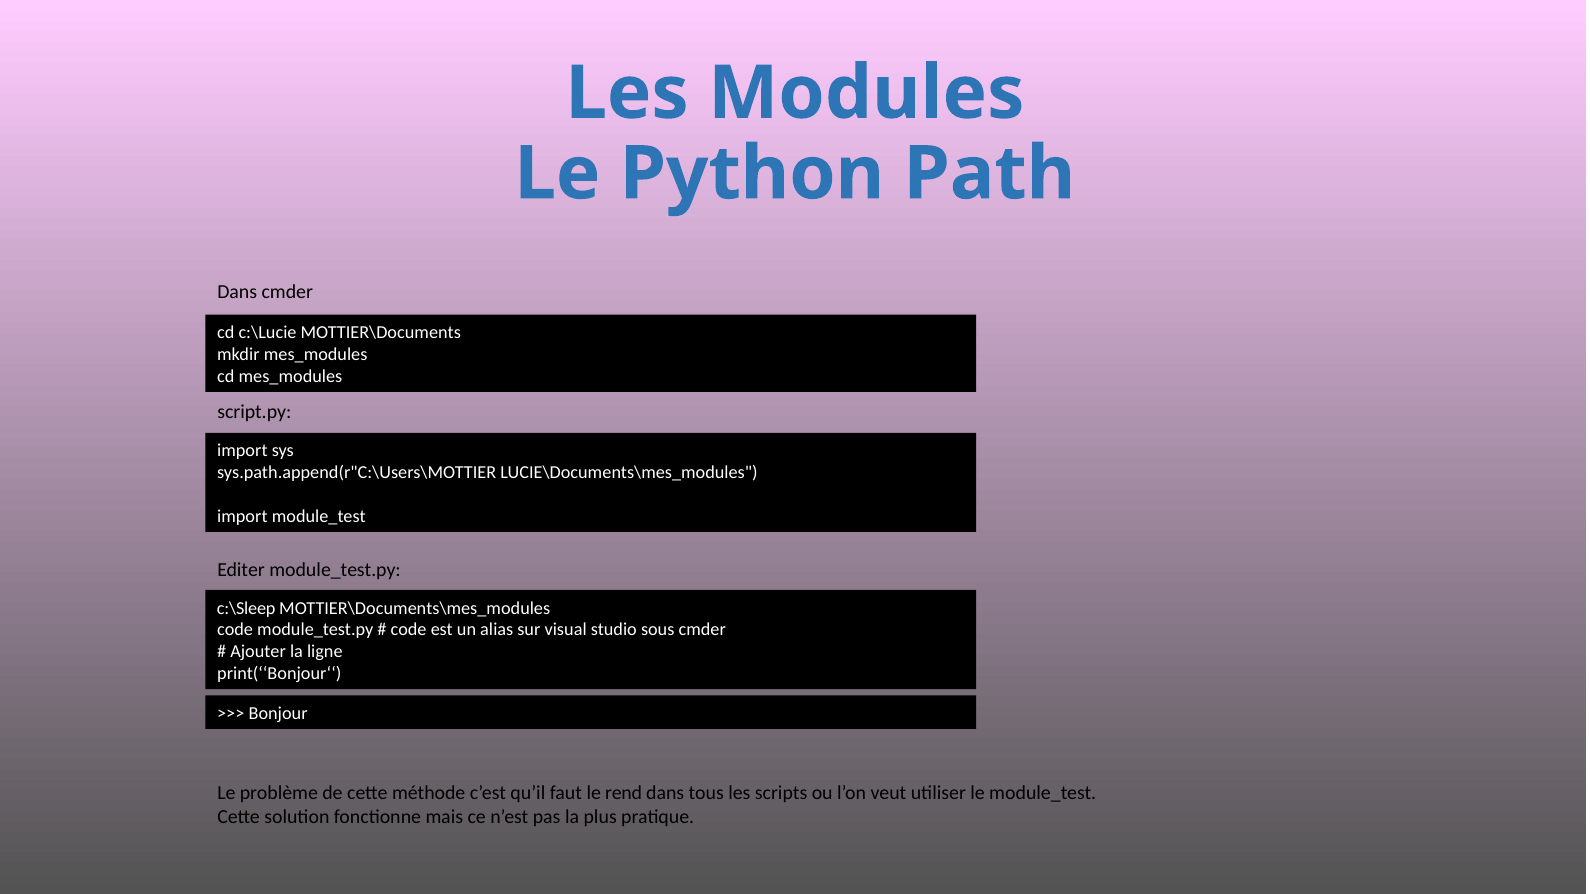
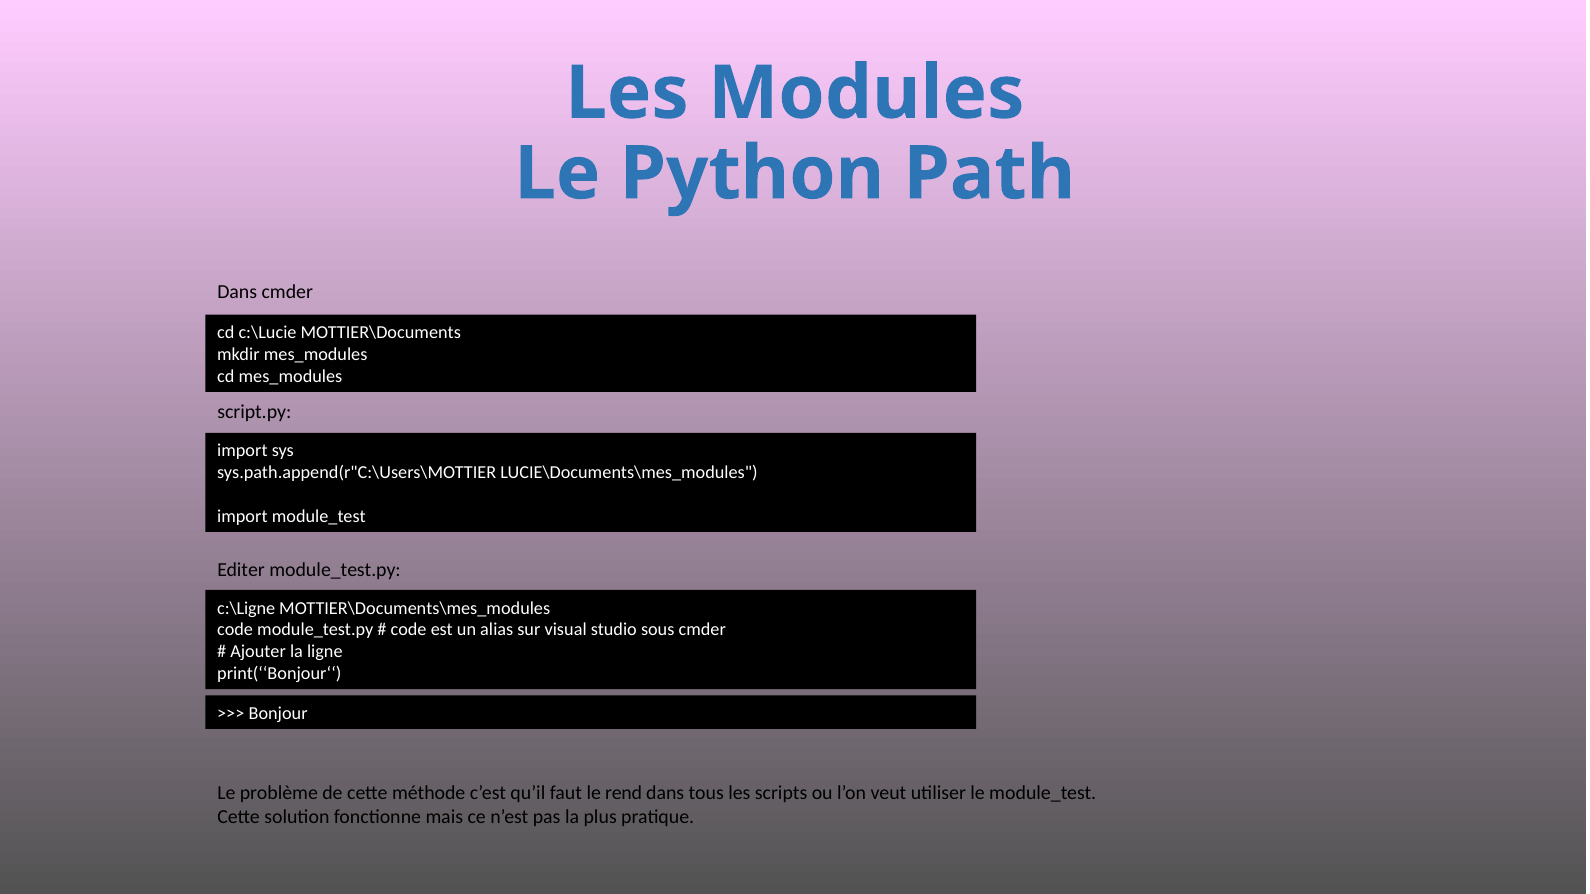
c:\Sleep: c:\Sleep -> c:\Ligne (246, 608)
